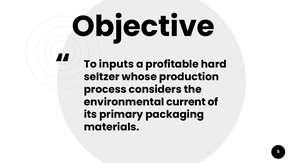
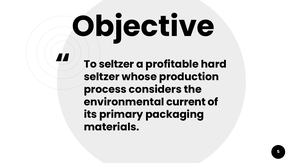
To inputs: inputs -> seltzer (116, 64)
